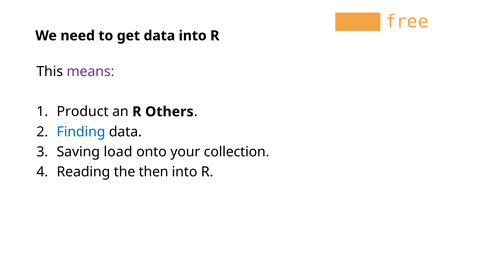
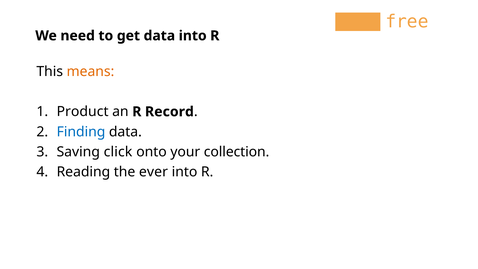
means colour: purple -> orange (90, 72)
Others: Others -> Record (169, 112)
load: load -> click (118, 152)
then: then -> ever (153, 172)
